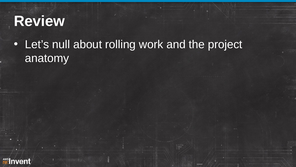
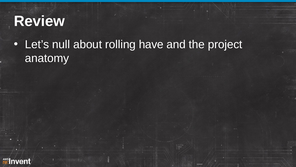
work: work -> have (151, 44)
